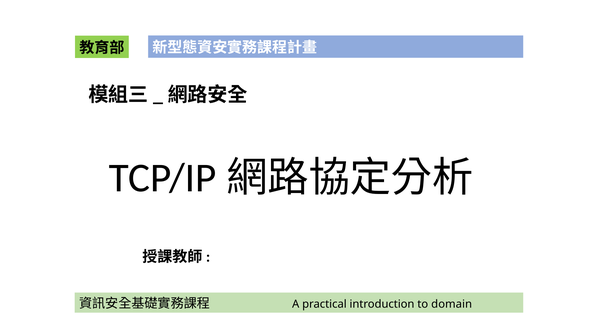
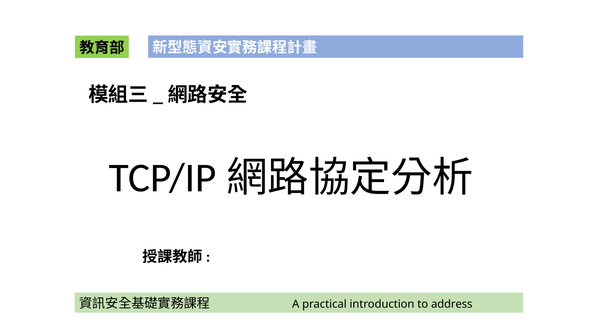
domain: domain -> address (452, 304)
